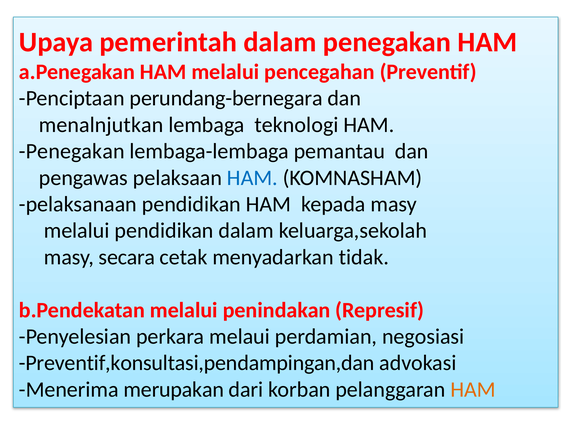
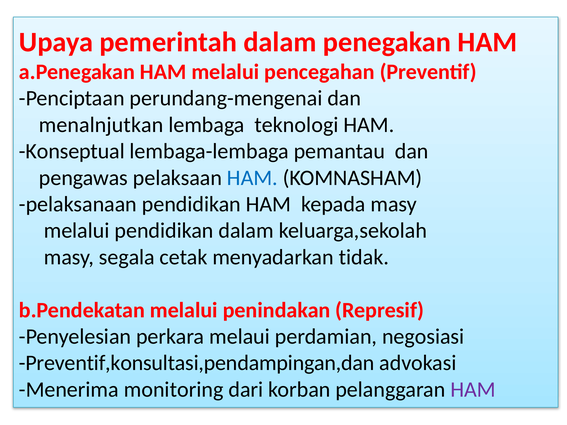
perundang-bernegara: perundang-bernegara -> perundang-mengenai (226, 98)
Penegakan: Penegakan -> Konseptual (72, 151)
secara: secara -> segala (127, 257)
merupakan: merupakan -> monitoring (174, 390)
HAM colour: orange -> purple (473, 390)
